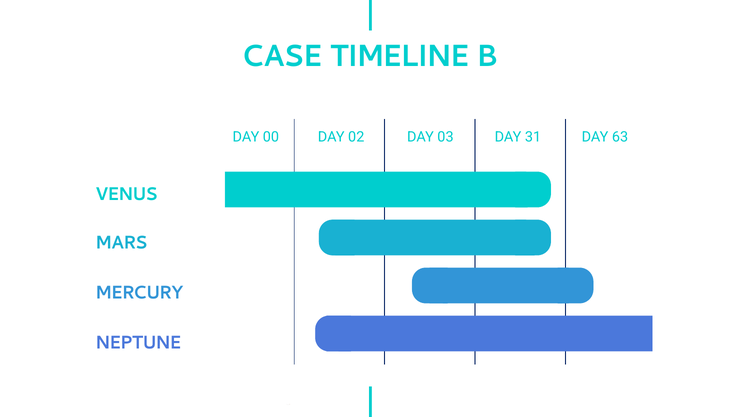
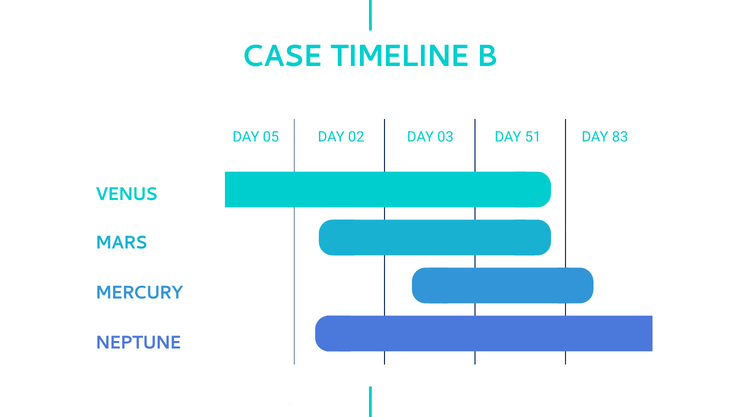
00: 00 -> 05 (271, 137)
31: 31 -> 51 (533, 137)
63: 63 -> 83 (620, 137)
